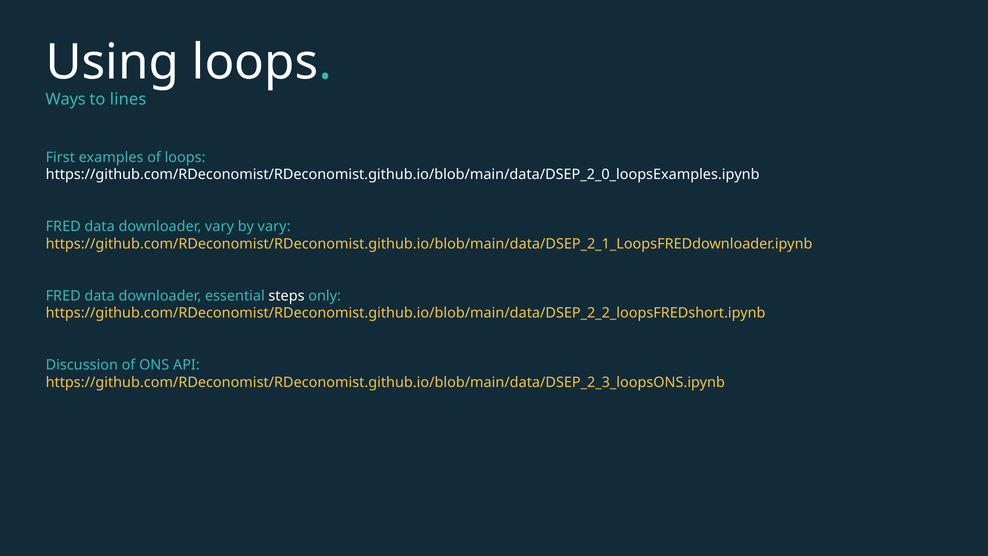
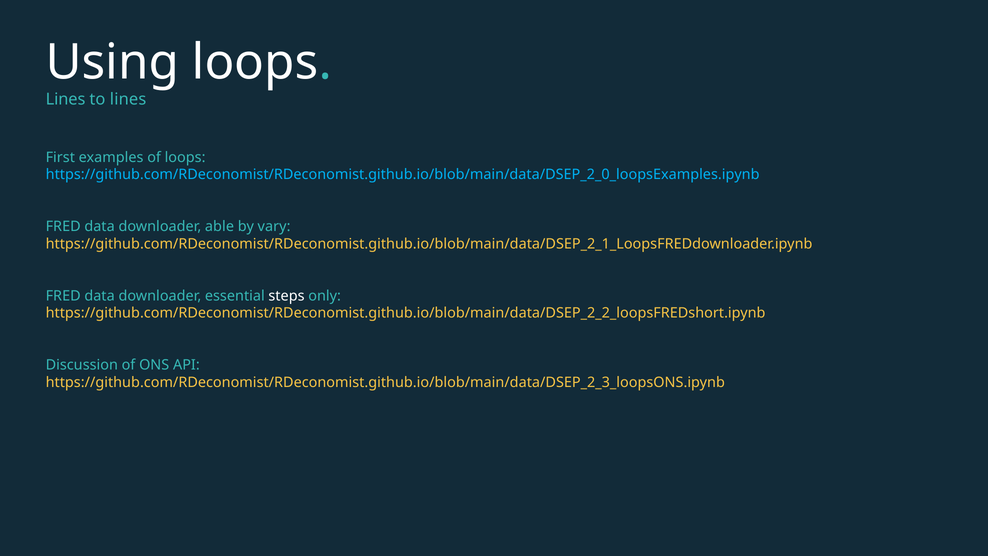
Ways: Ways -> Lines (66, 99)
https://github.com/RDeconomist/RDeconomist.github.io/blob/main/data/DSEP_2_0_loopsExamples.ipynb colour: white -> light blue (403, 175)
downloader vary: vary -> able (219, 227)
